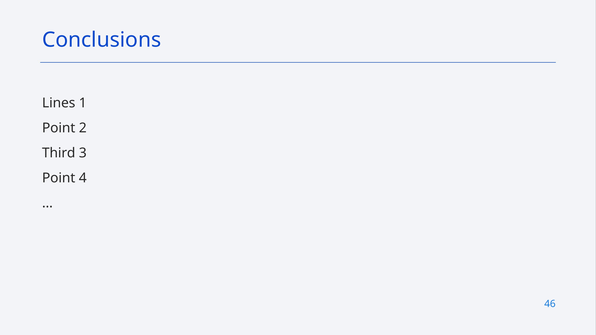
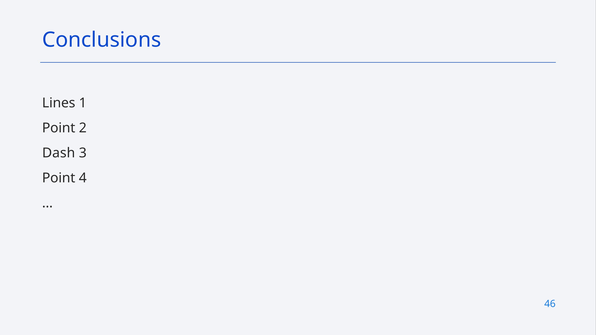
Third: Third -> Dash (59, 153)
